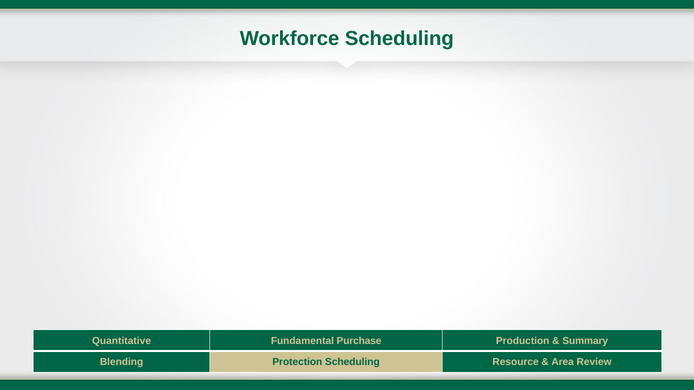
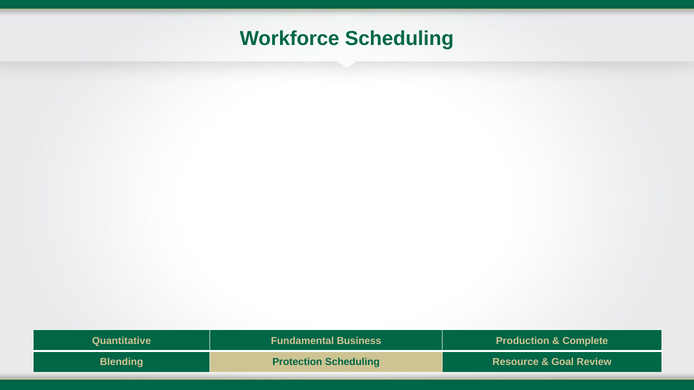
Purchase: Purchase -> Business (359, 341)
Summary: Summary -> Complete (585, 341)
Area: Area -> Goal (563, 362)
